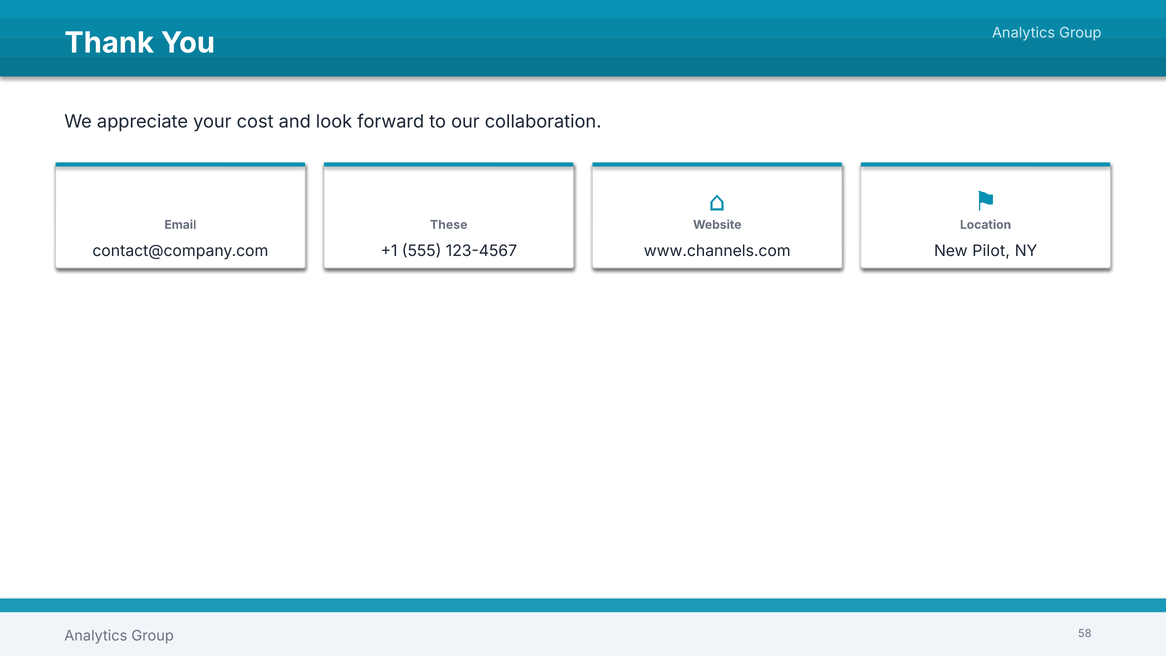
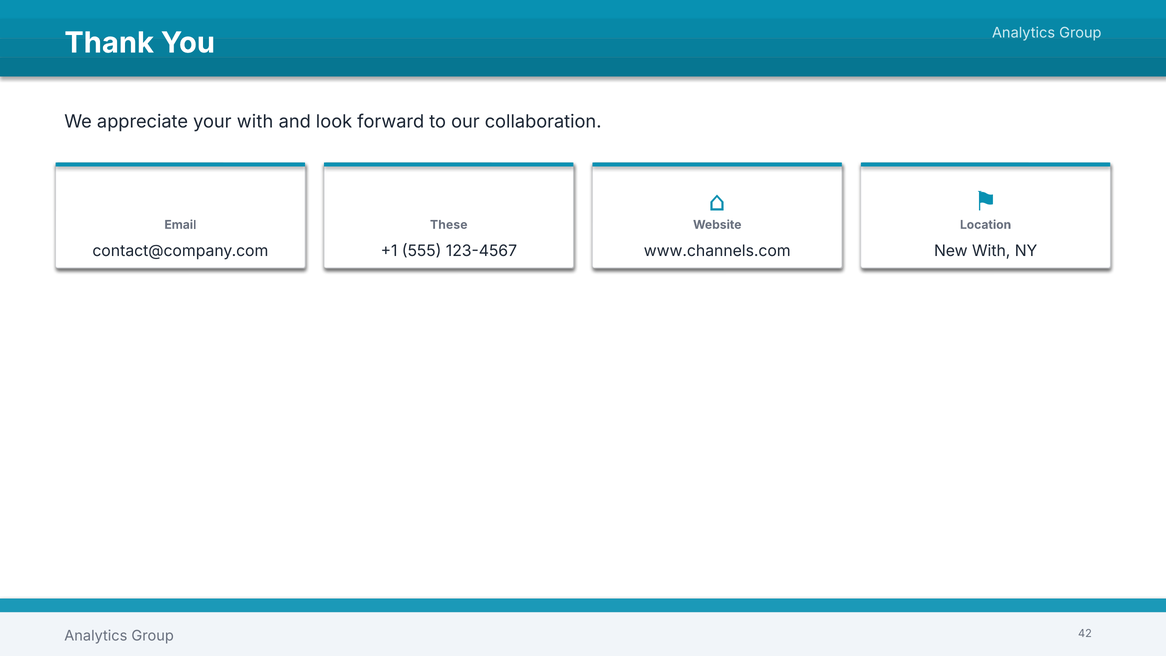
your cost: cost -> with (255, 122)
New Pilot: Pilot -> With (991, 251)
58: 58 -> 42 (1085, 633)
